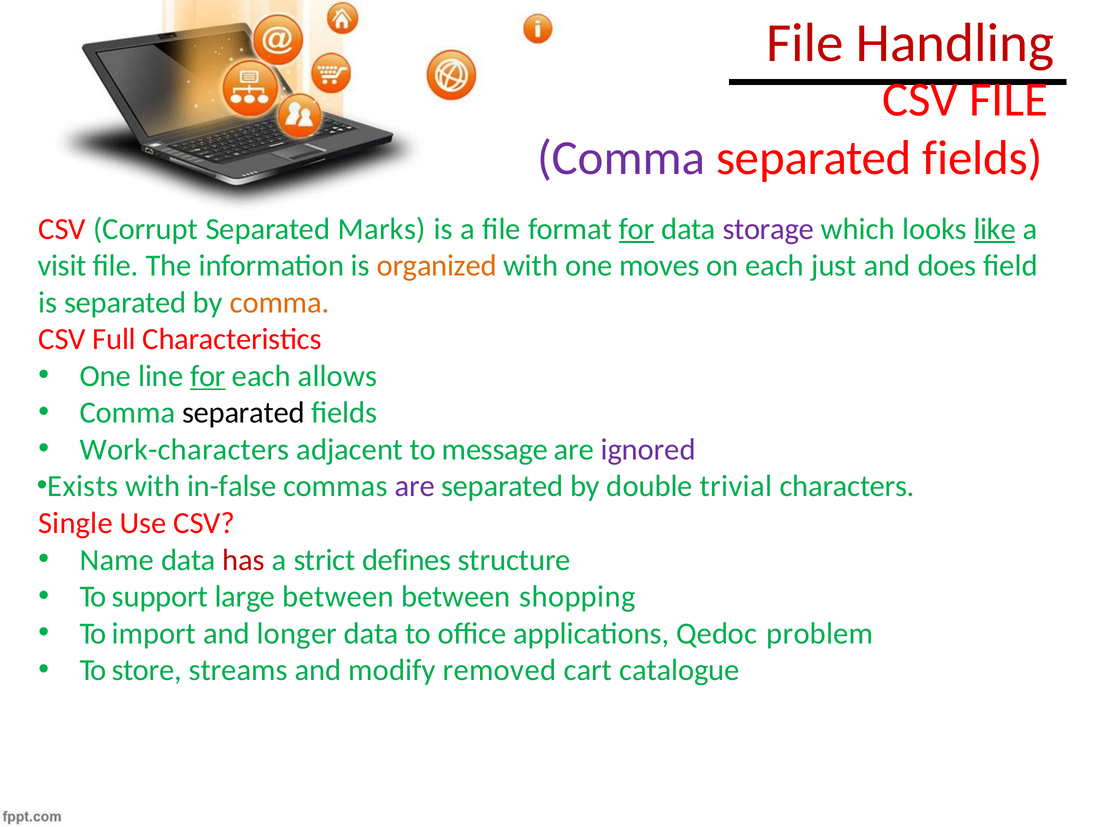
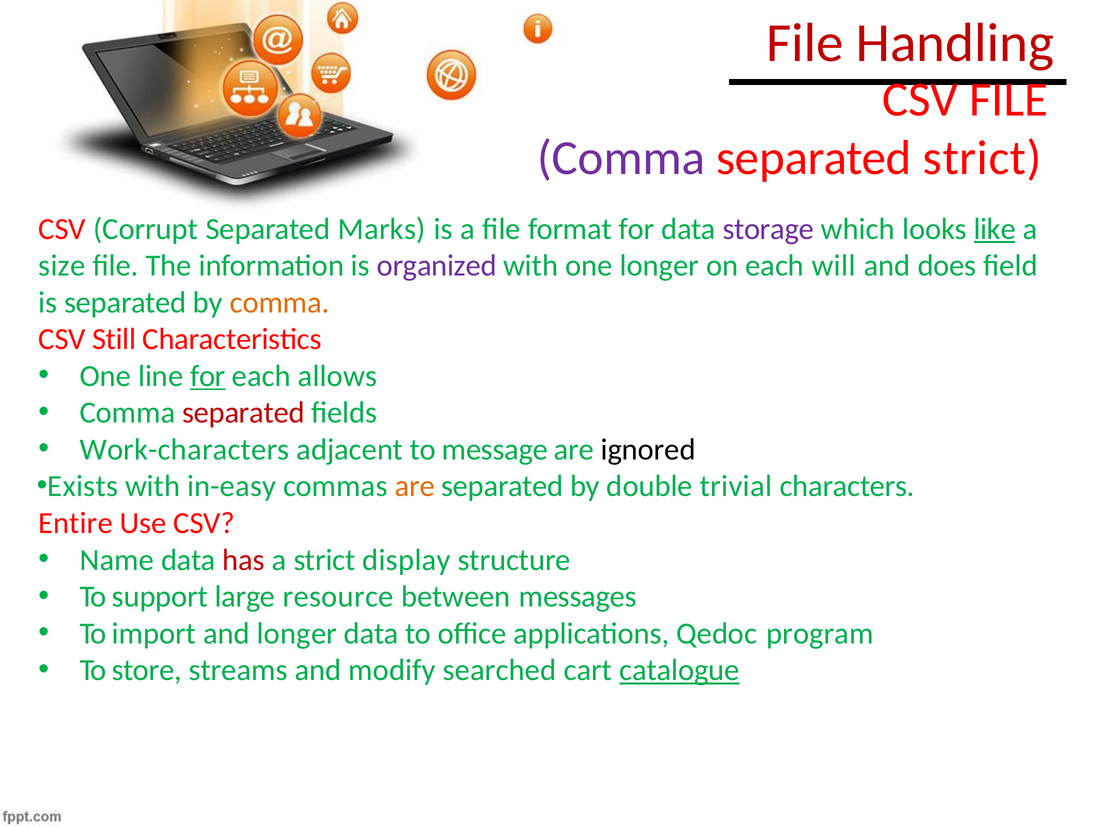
fields: fields -> strict (982, 158)
for underline: present -> none (637, 229)
visit: visit -> size (62, 266)
organized colour: orange -> purple (437, 266)
one moves: moves -> longer (659, 266)
just: just -> will (834, 266)
Full: Full -> Still (114, 339)
separated colour: black -> red (243, 413)
ignored colour: purple -> black (648, 449)
in-false: in-false -> in-easy (232, 486)
are colour: purple -> orange (415, 486)
Single: Single -> Entire (76, 523)
defines: defines -> display (406, 560)
large between: between -> resource (338, 596)
shopping: shopping -> messages (578, 596)
problem: problem -> program (820, 633)
removed: removed -> searched (500, 670)
catalogue underline: none -> present (680, 670)
